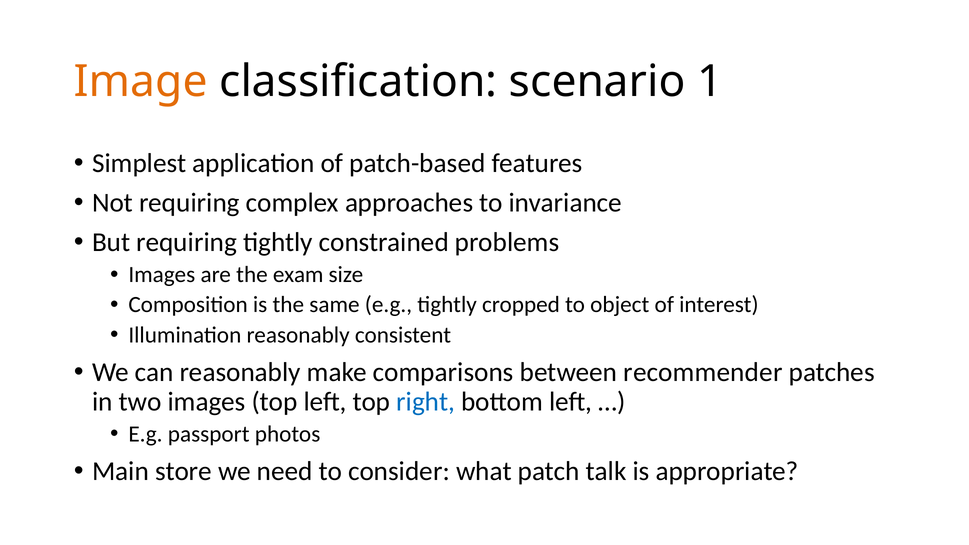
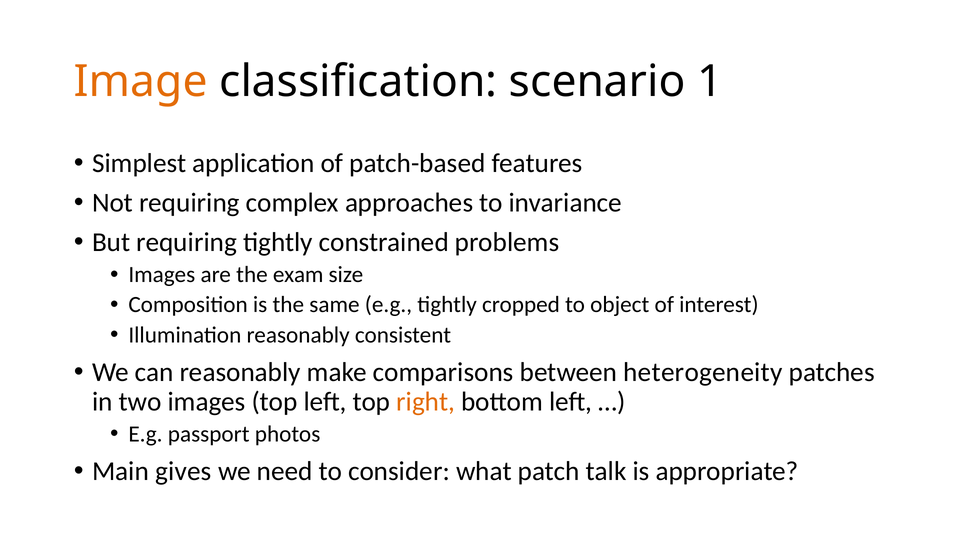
recommender: recommender -> heterogeneity (703, 372)
right colour: blue -> orange (426, 402)
store: store -> gives (183, 471)
